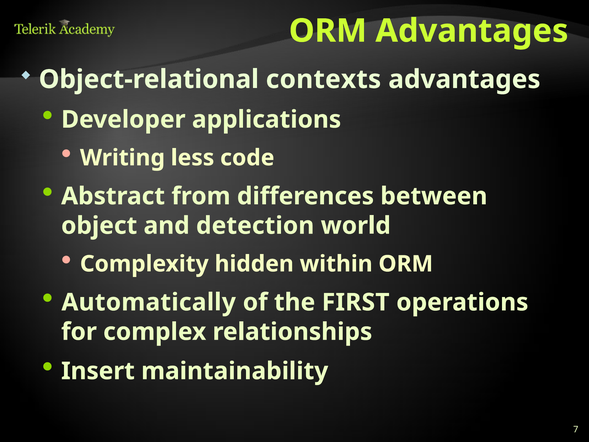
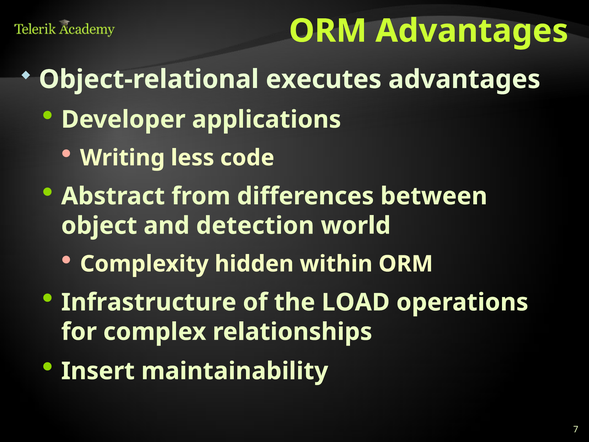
contexts: contexts -> executes (324, 79)
Automatically: Automatically -> Infrastructure (149, 302)
FIRST: FIRST -> LOAD (356, 302)
